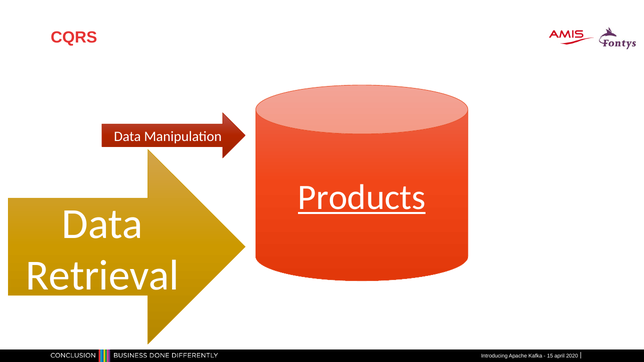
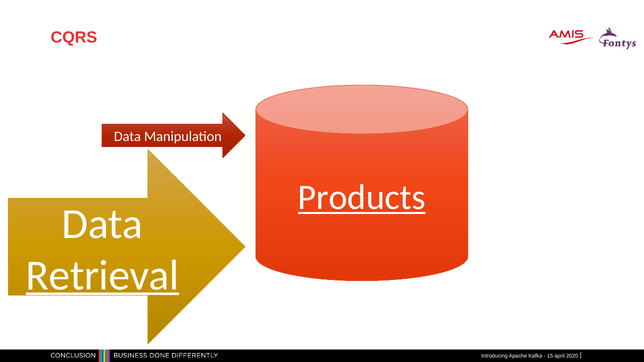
Retrieval underline: none -> present (102, 276)
